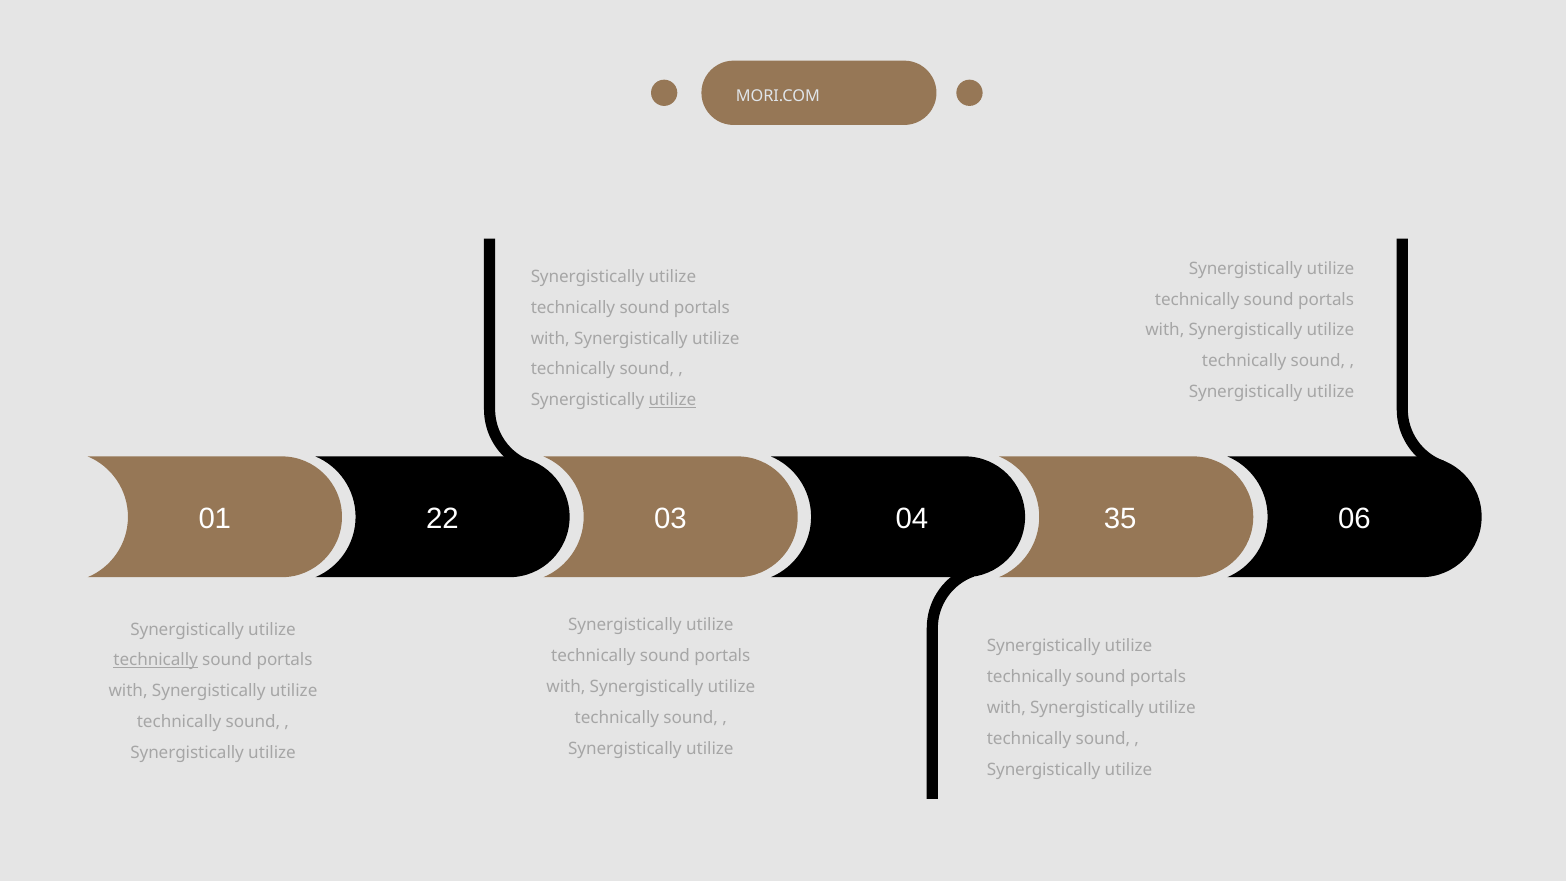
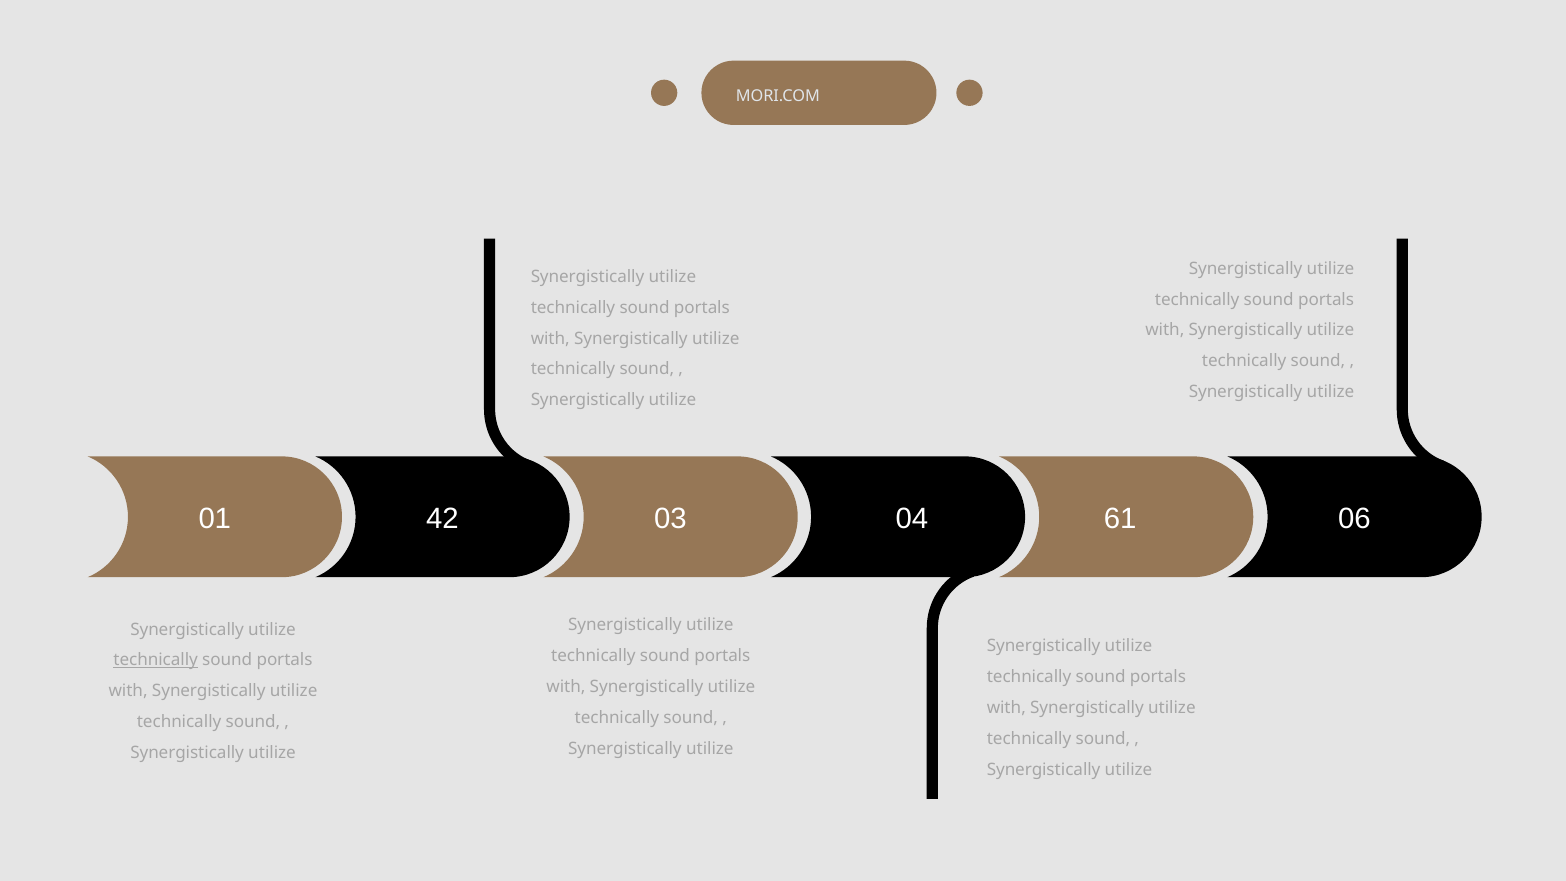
utilize underline: present -> none (672, 400)
22: 22 -> 42 (442, 518)
35: 35 -> 61 (1120, 518)
